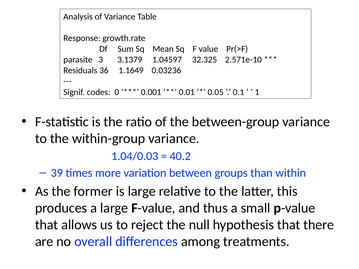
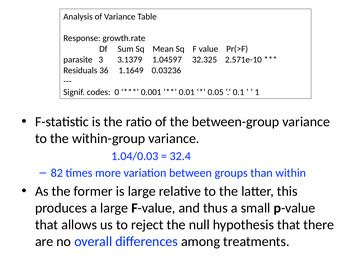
40.2: 40.2 -> 32.4 (180, 156)
39: 39 -> 82 (57, 173)
